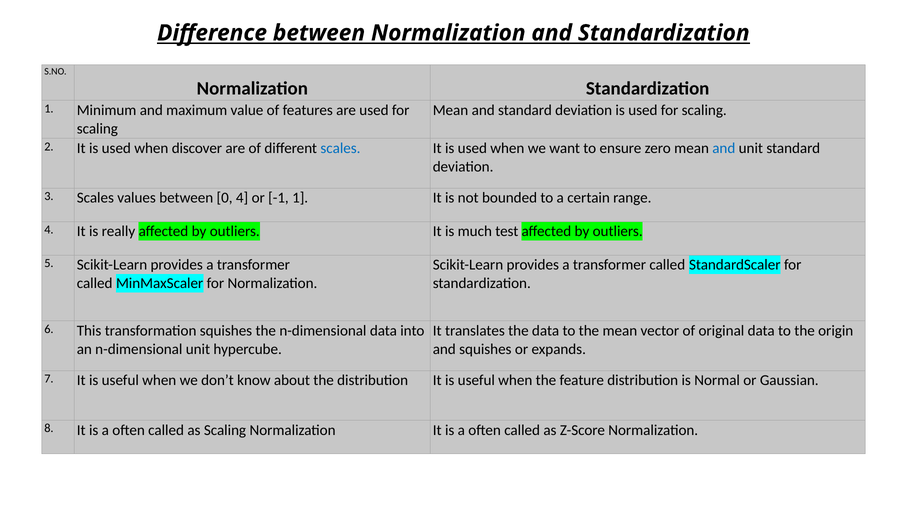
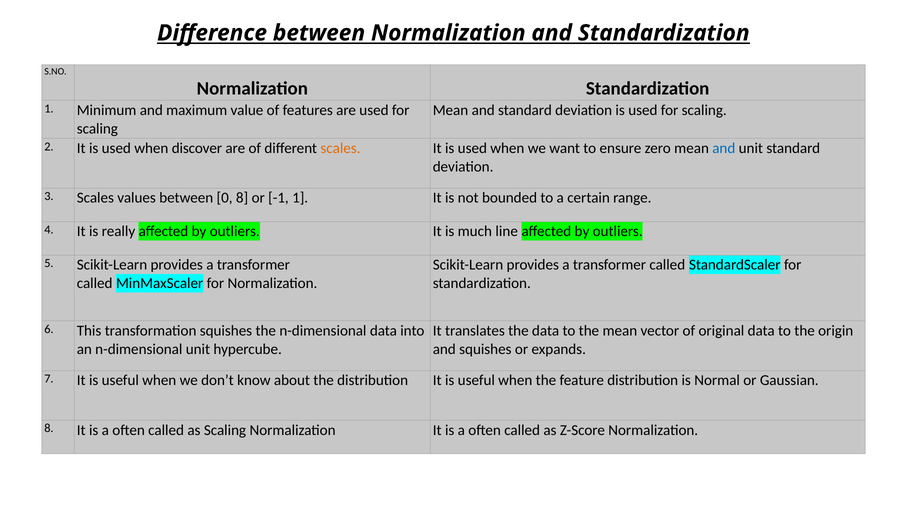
scales colour: blue -> orange (340, 148)
0 4: 4 -> 8 (242, 198)
test: test -> line (507, 232)
